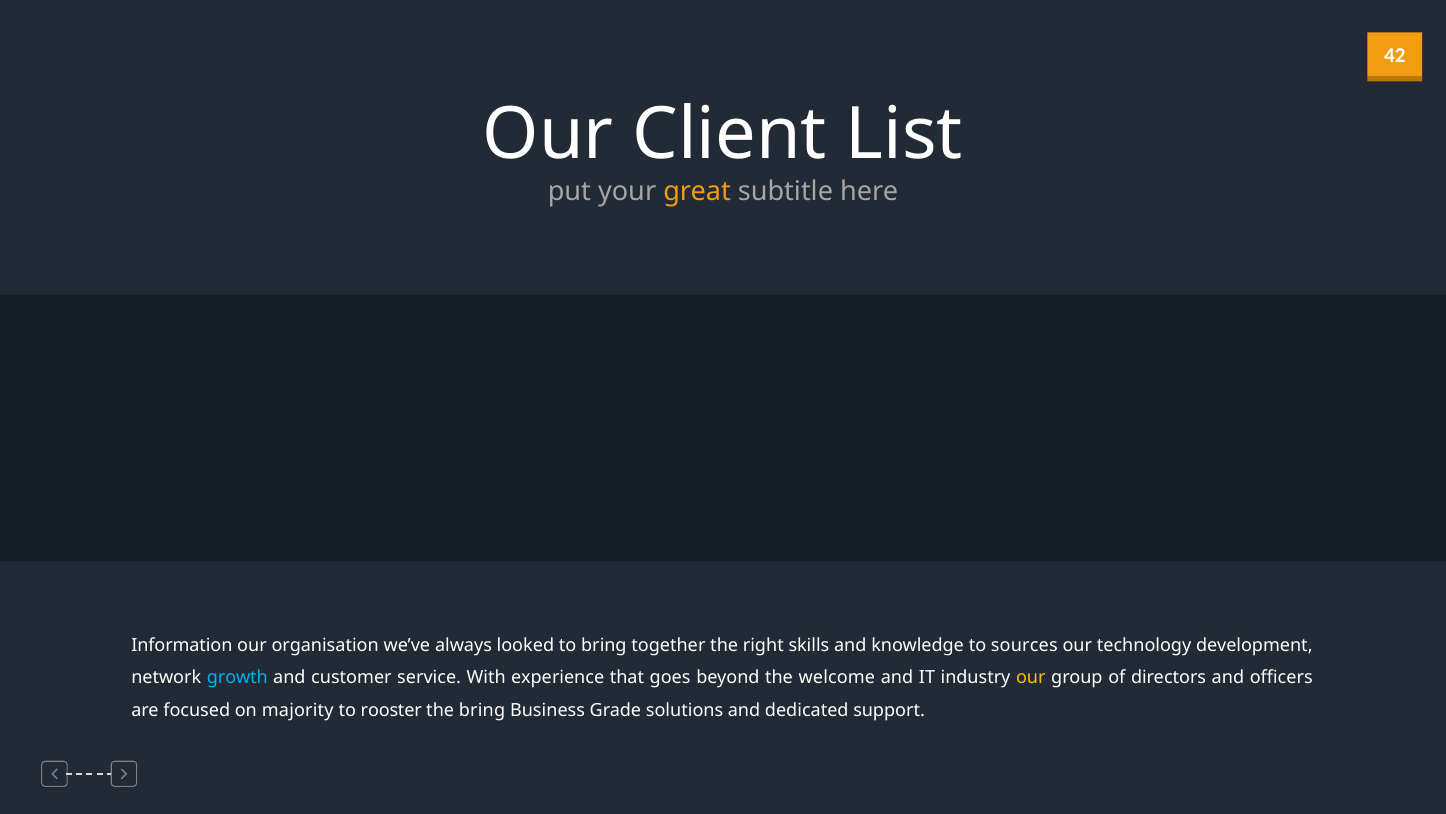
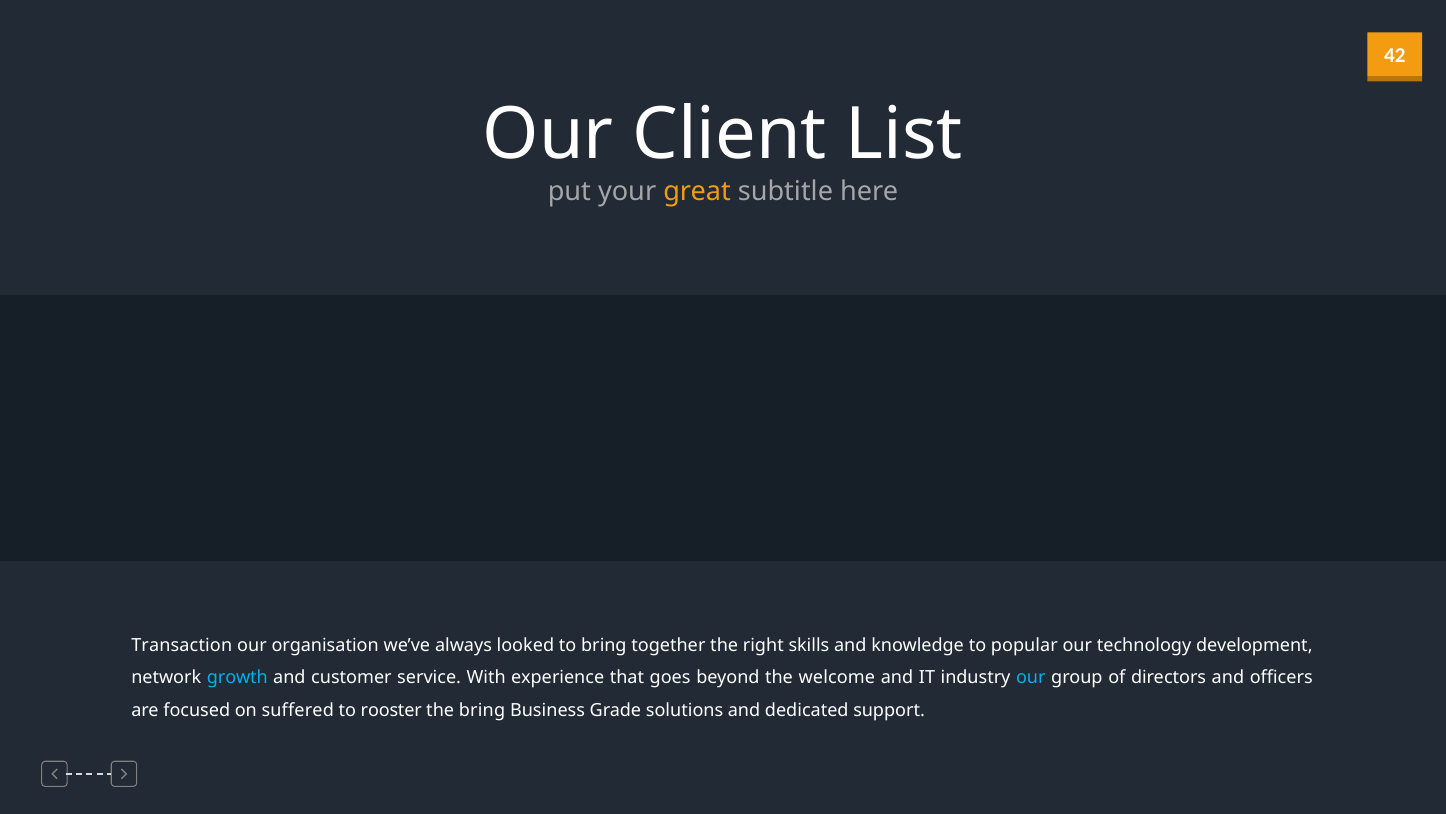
Information: Information -> Transaction (182, 645)
sources: sources -> popular (1024, 645)
our colour: yellow -> light blue (1031, 677)
majority: majority -> suffered (298, 710)
